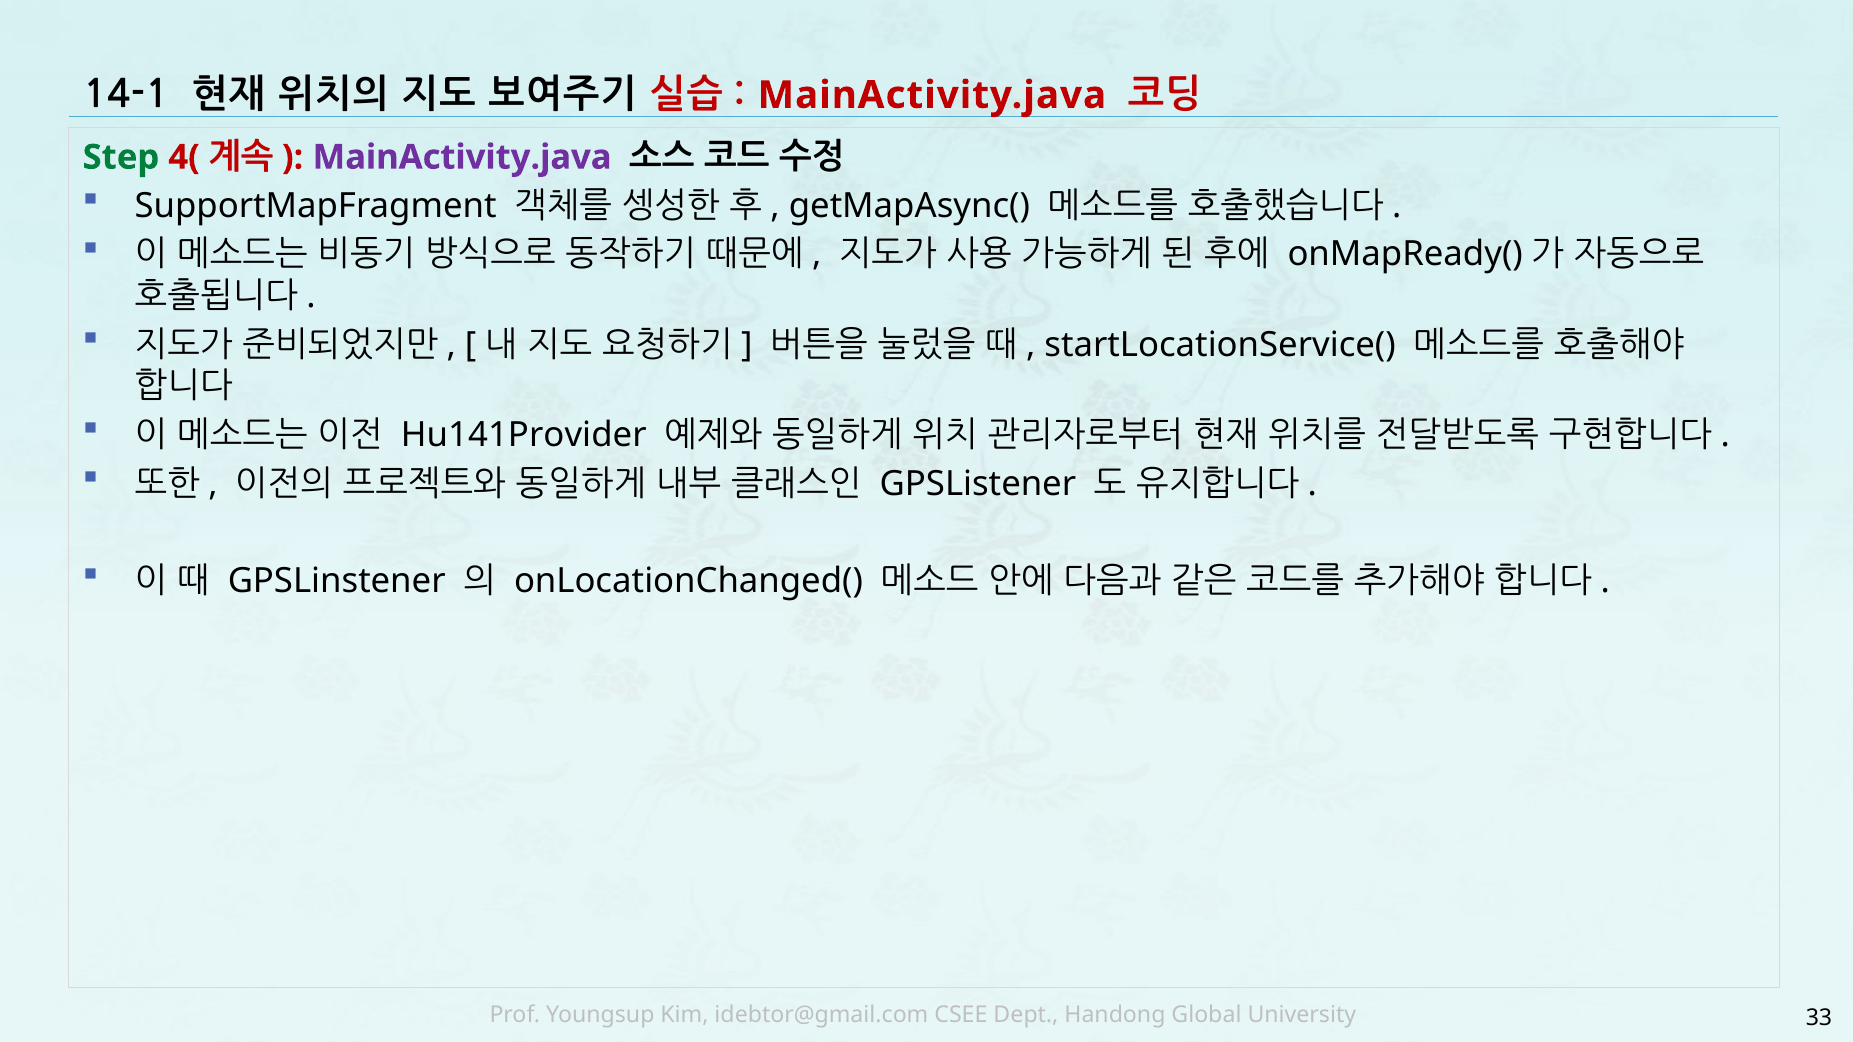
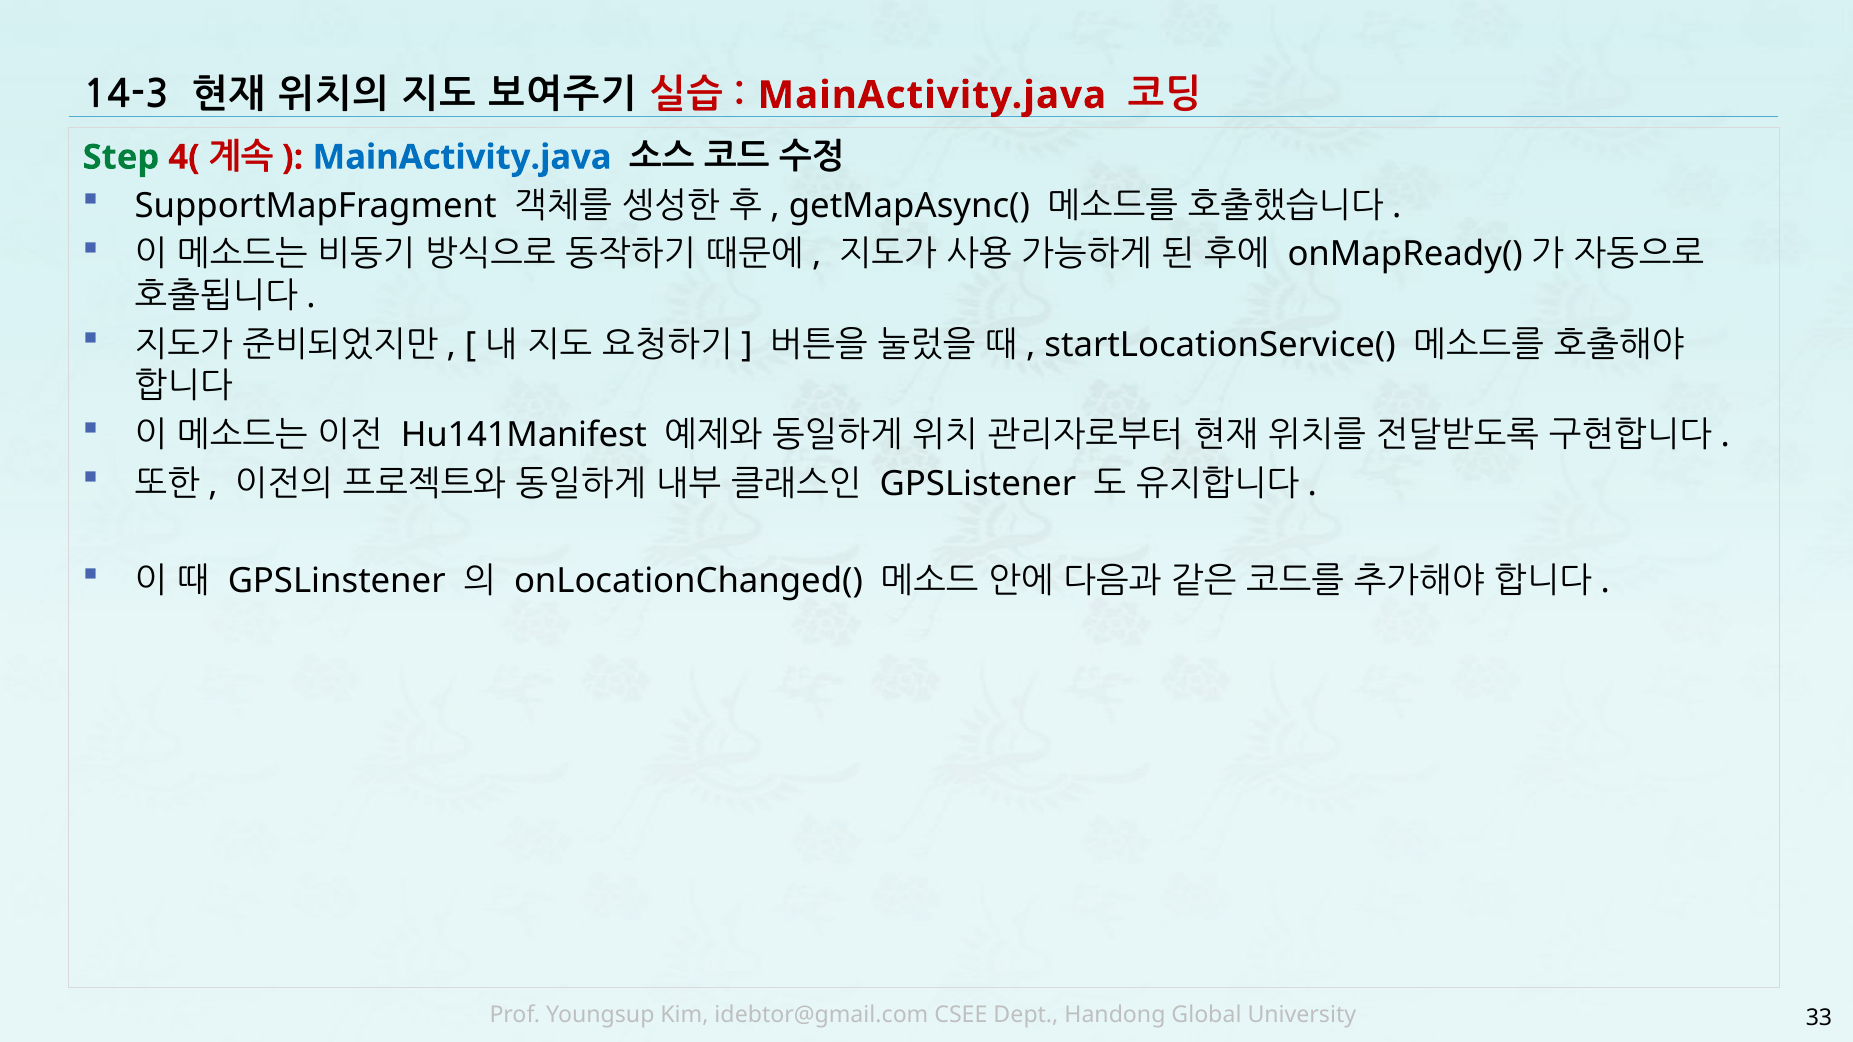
14-1: 14-1 -> 14-3 (126, 95)
MainActivity.java colour: purple -> blue (462, 157)
Hu141Provider: Hu141Provider -> Hu141Manifest (524, 435)
